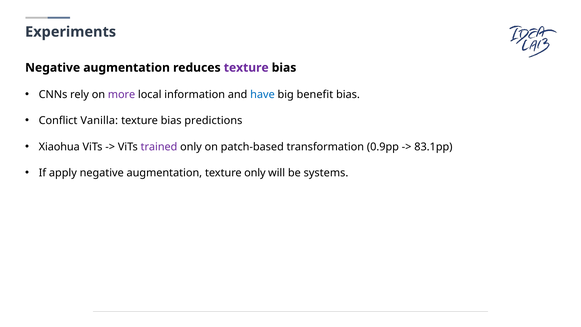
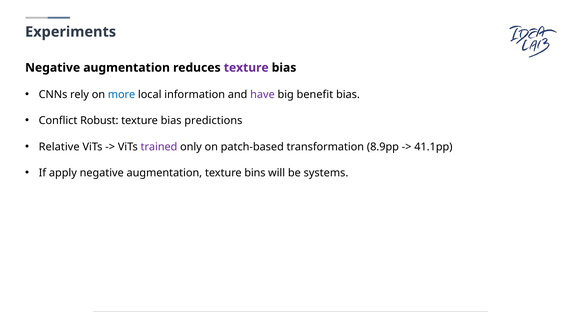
more colour: purple -> blue (122, 94)
have colour: blue -> purple (262, 94)
Vanilla: Vanilla -> Robust (99, 121)
Xiaohua: Xiaohua -> Relative (59, 147)
0.9pp: 0.9pp -> 8.9pp (383, 147)
83.1pp: 83.1pp -> 41.1pp (433, 147)
texture only: only -> bins (255, 173)
